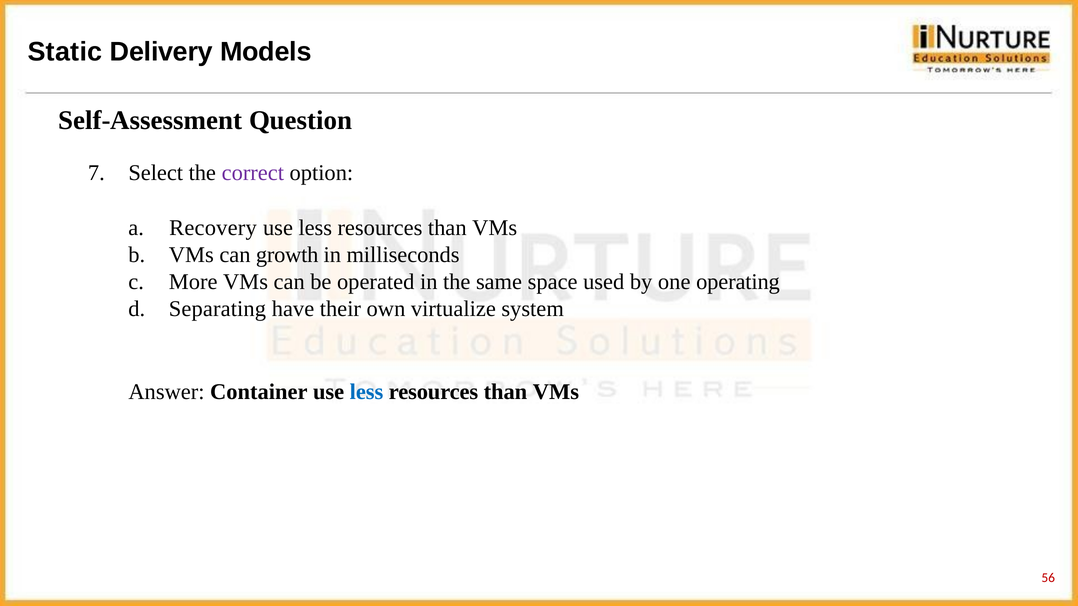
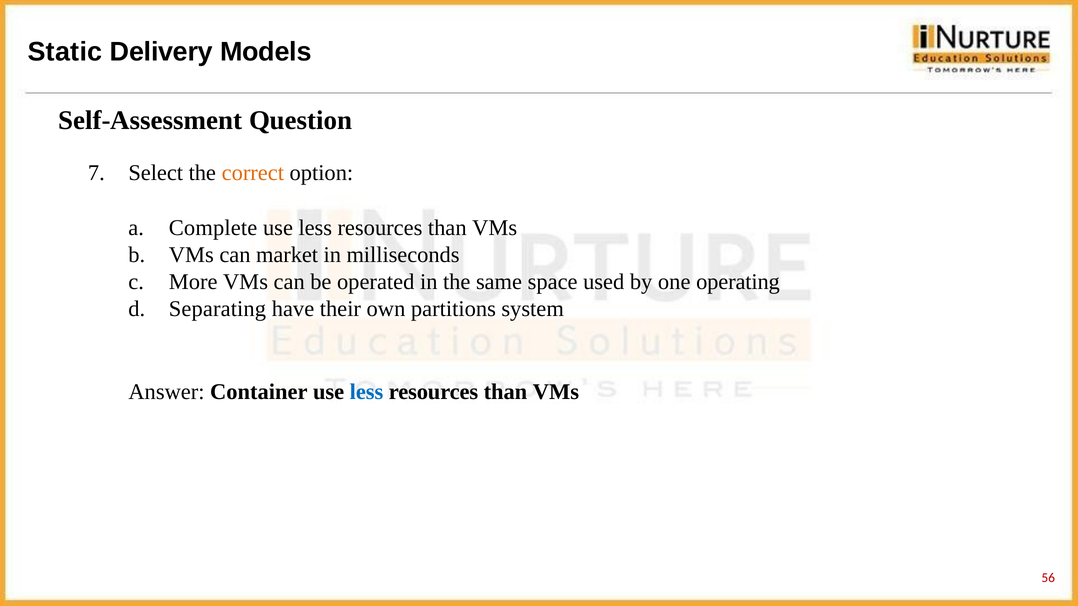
correct colour: purple -> orange (253, 173)
Recovery: Recovery -> Complete (213, 228)
growth: growth -> market (287, 255)
virtualize: virtualize -> partitions (453, 309)
